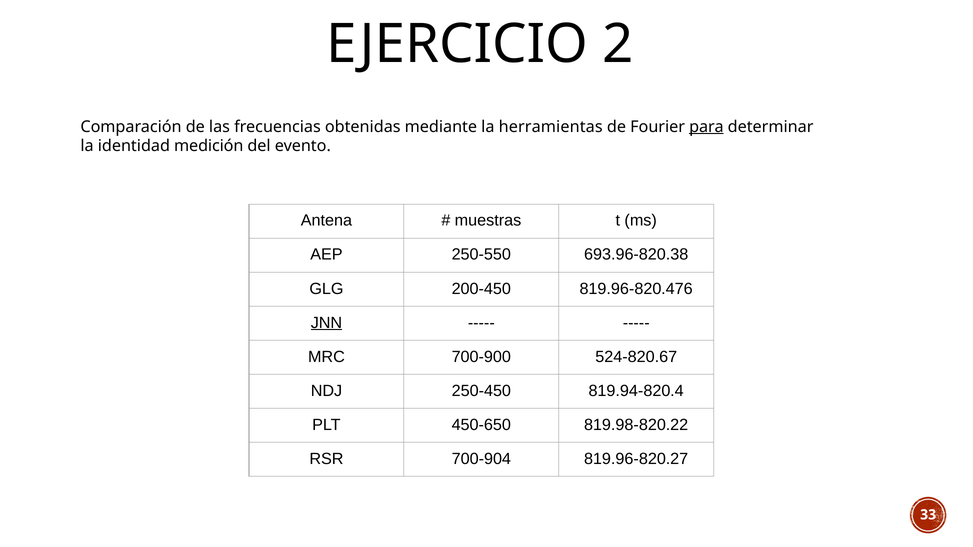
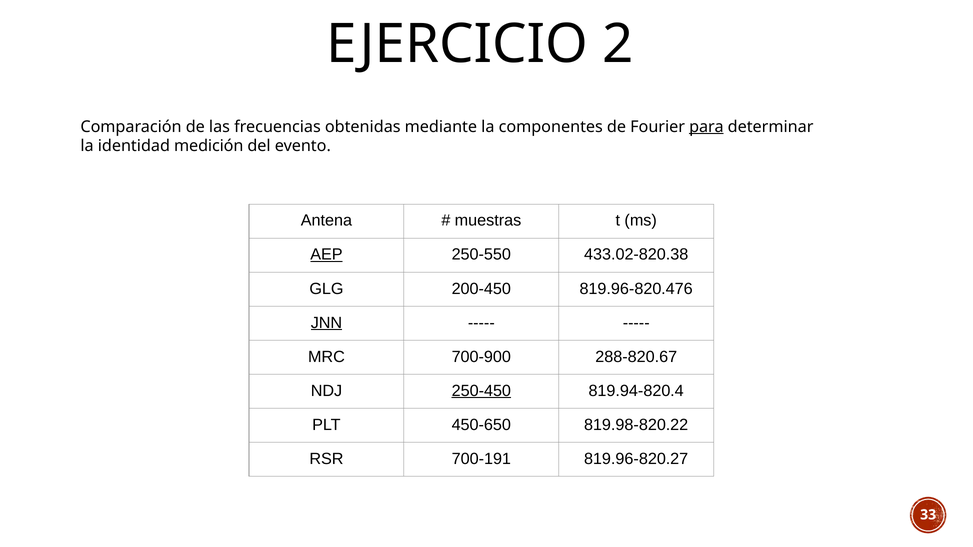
herramientas: herramientas -> componentes (551, 127)
AEP underline: none -> present (326, 255)
693.96-820.38: 693.96-820.38 -> 433.02-820.38 (636, 255)
524-820.67: 524-820.67 -> 288-820.67 (636, 357)
250-450 underline: none -> present (481, 391)
700-904: 700-904 -> 700-191 (481, 459)
